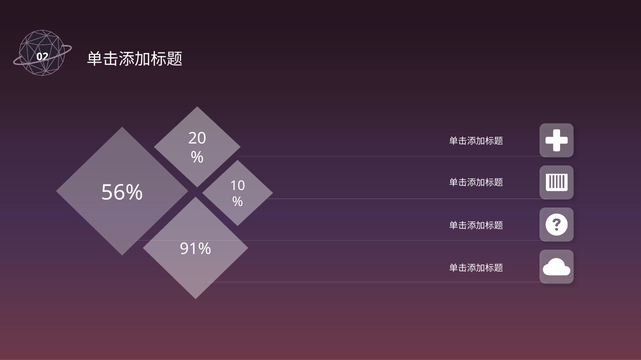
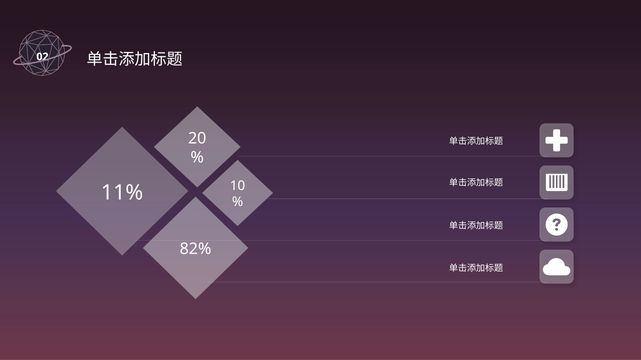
56%: 56% -> 11% (122, 193)
91%: 91% -> 82% (196, 249)
